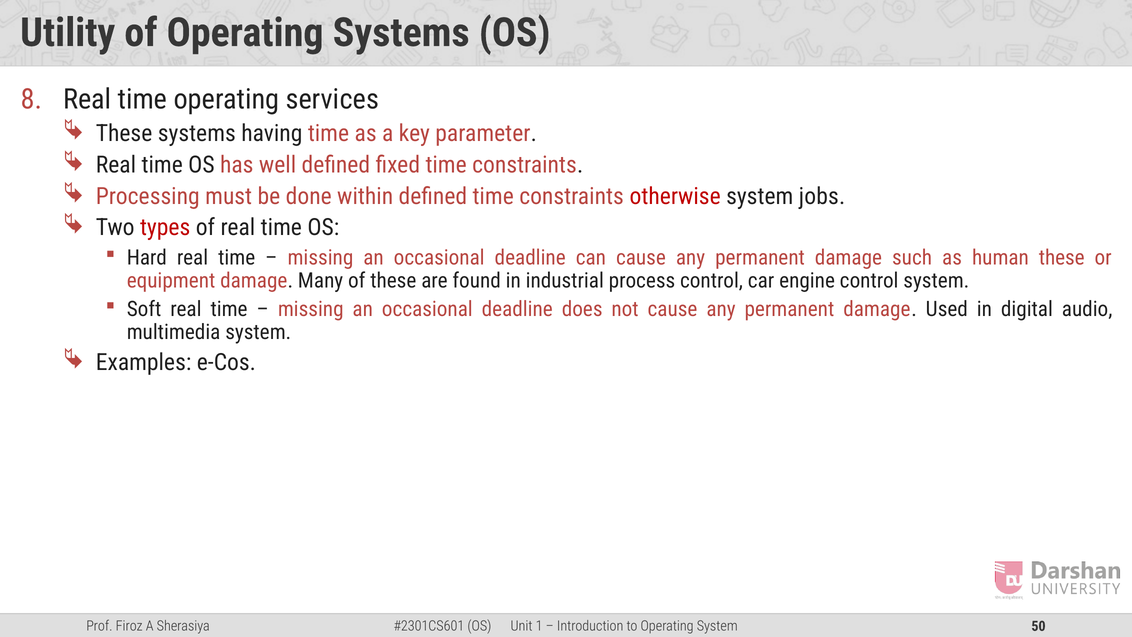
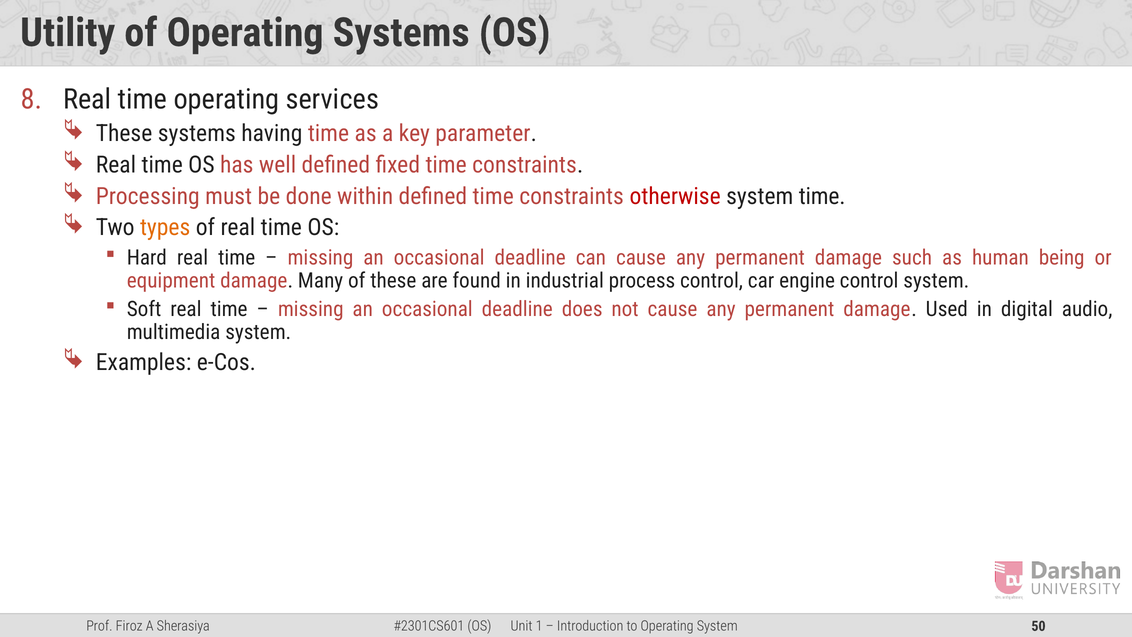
system jobs: jobs -> time (822, 196)
types colour: red -> orange (165, 227)
human these: these -> being (1062, 258)
